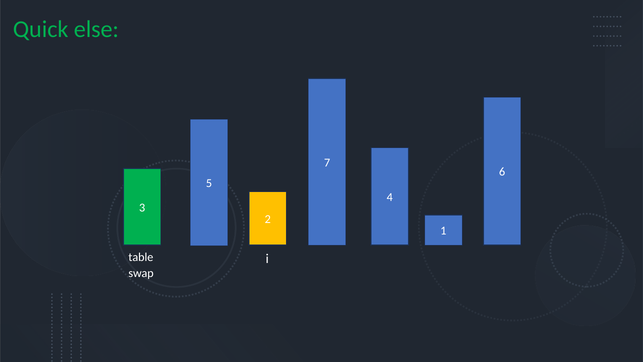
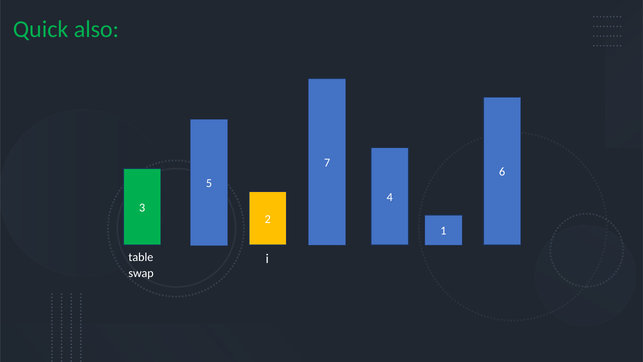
else: else -> also (96, 29)
